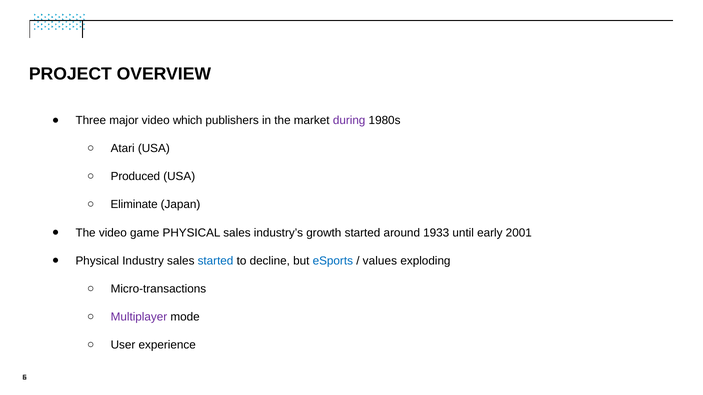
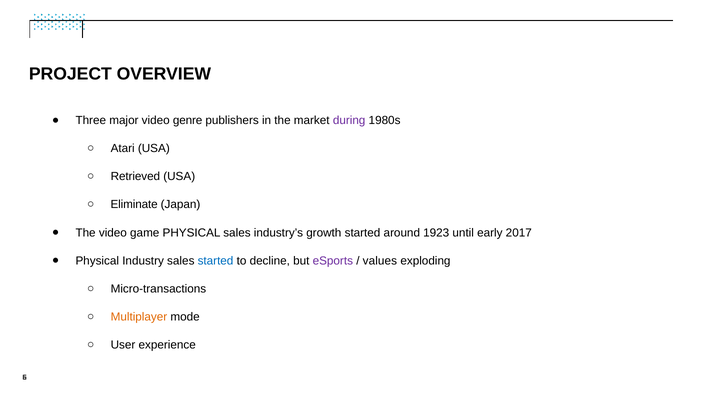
which: which -> genre (188, 120)
Produced: Produced -> Retrieved (135, 177)
1933: 1933 -> 1923 (436, 233)
2001: 2001 -> 2017 (519, 233)
eSports colour: blue -> purple (333, 261)
Multiplayer colour: purple -> orange (139, 317)
